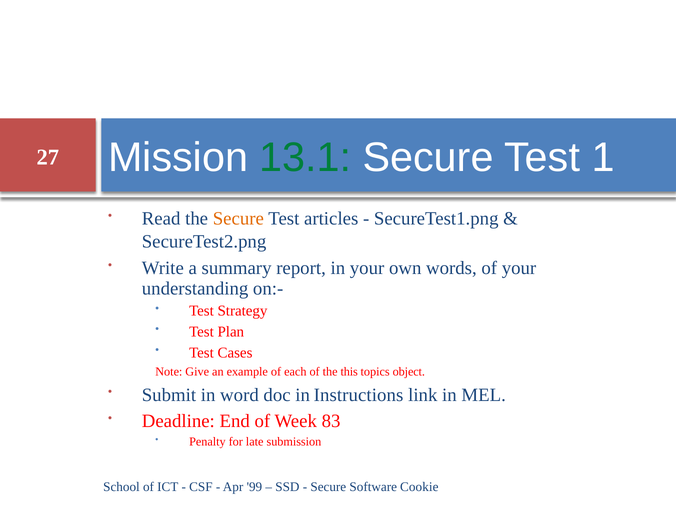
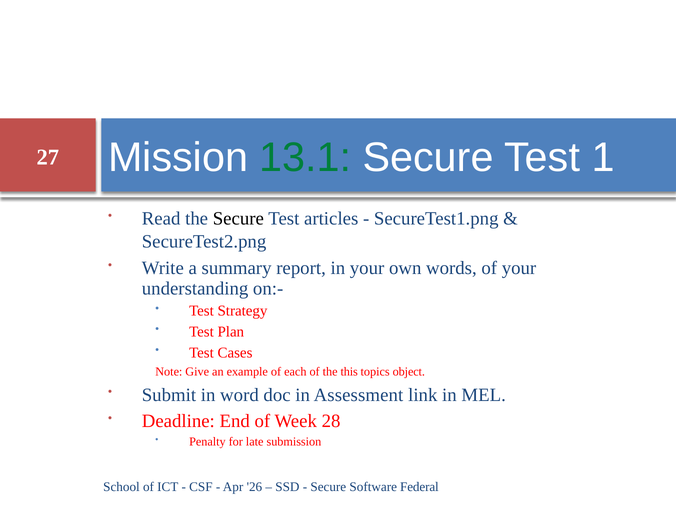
Secure colour: orange -> black (238, 219)
Instructions: Instructions -> Assessment (358, 395)
83: 83 -> 28 (331, 421)
99: 99 -> 26 (254, 487)
Cookie: Cookie -> Federal (419, 487)
